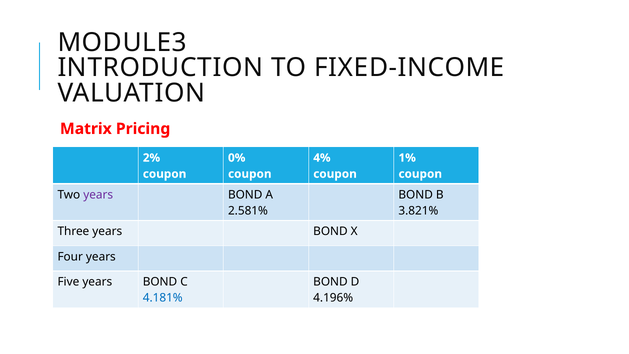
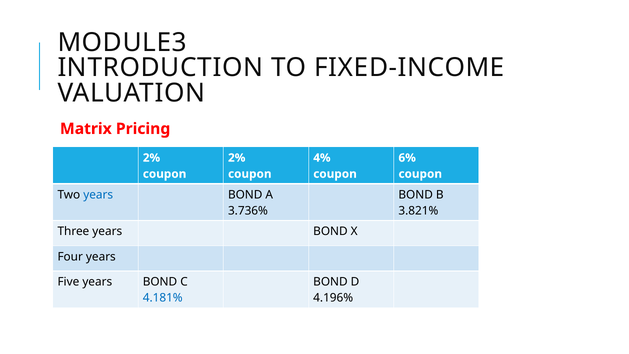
0%: 0% -> 2% (237, 158)
1%: 1% -> 6% (407, 158)
years colour: purple -> blue (98, 195)
2.581%: 2.581% -> 3.736% (248, 211)
